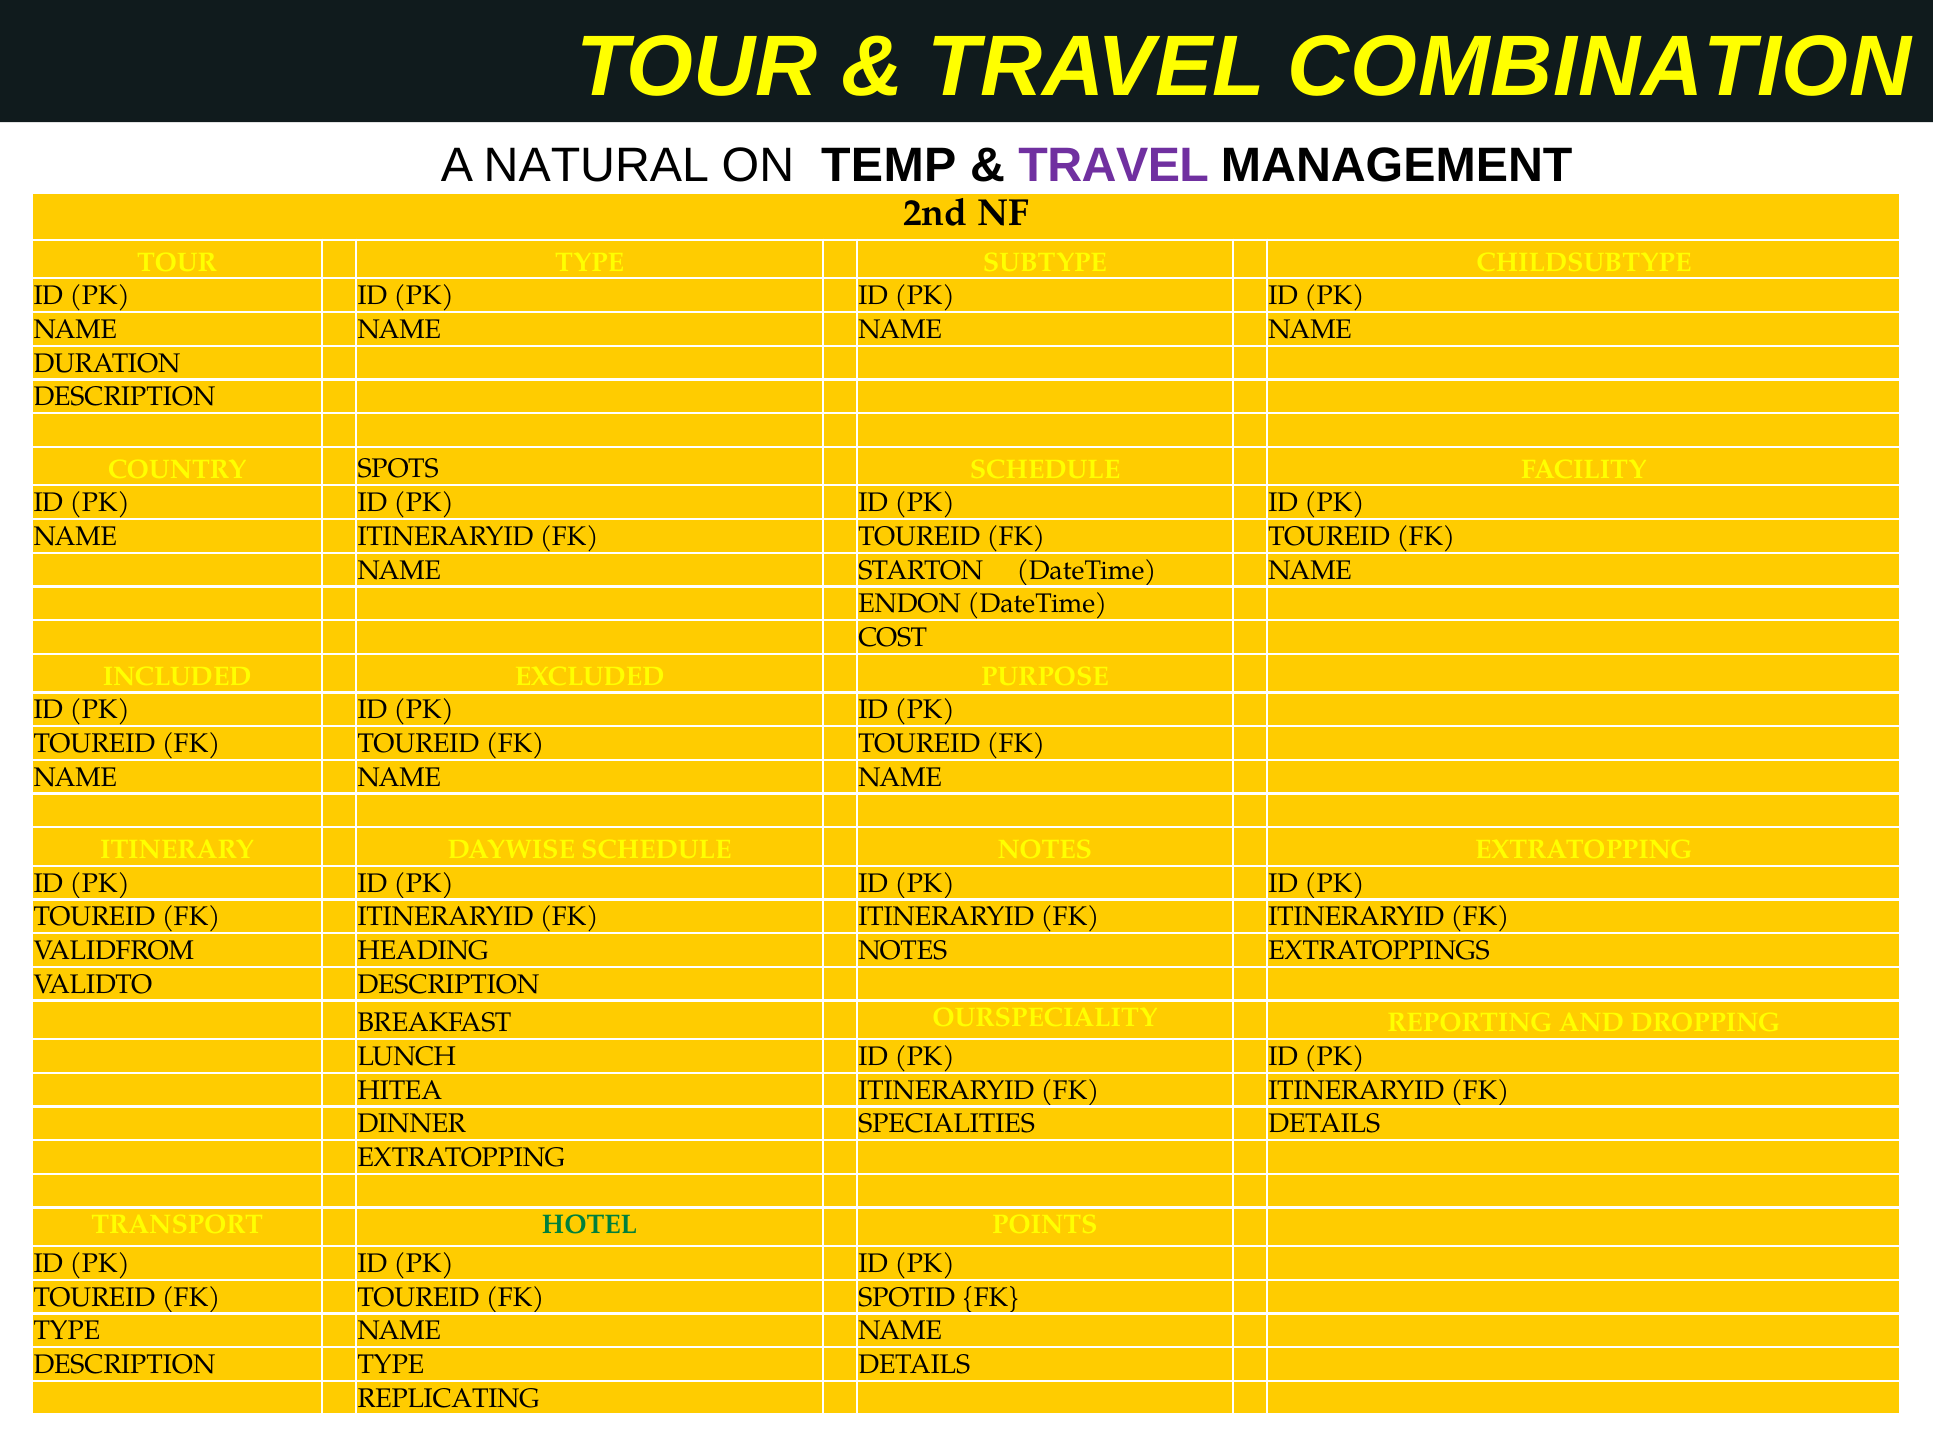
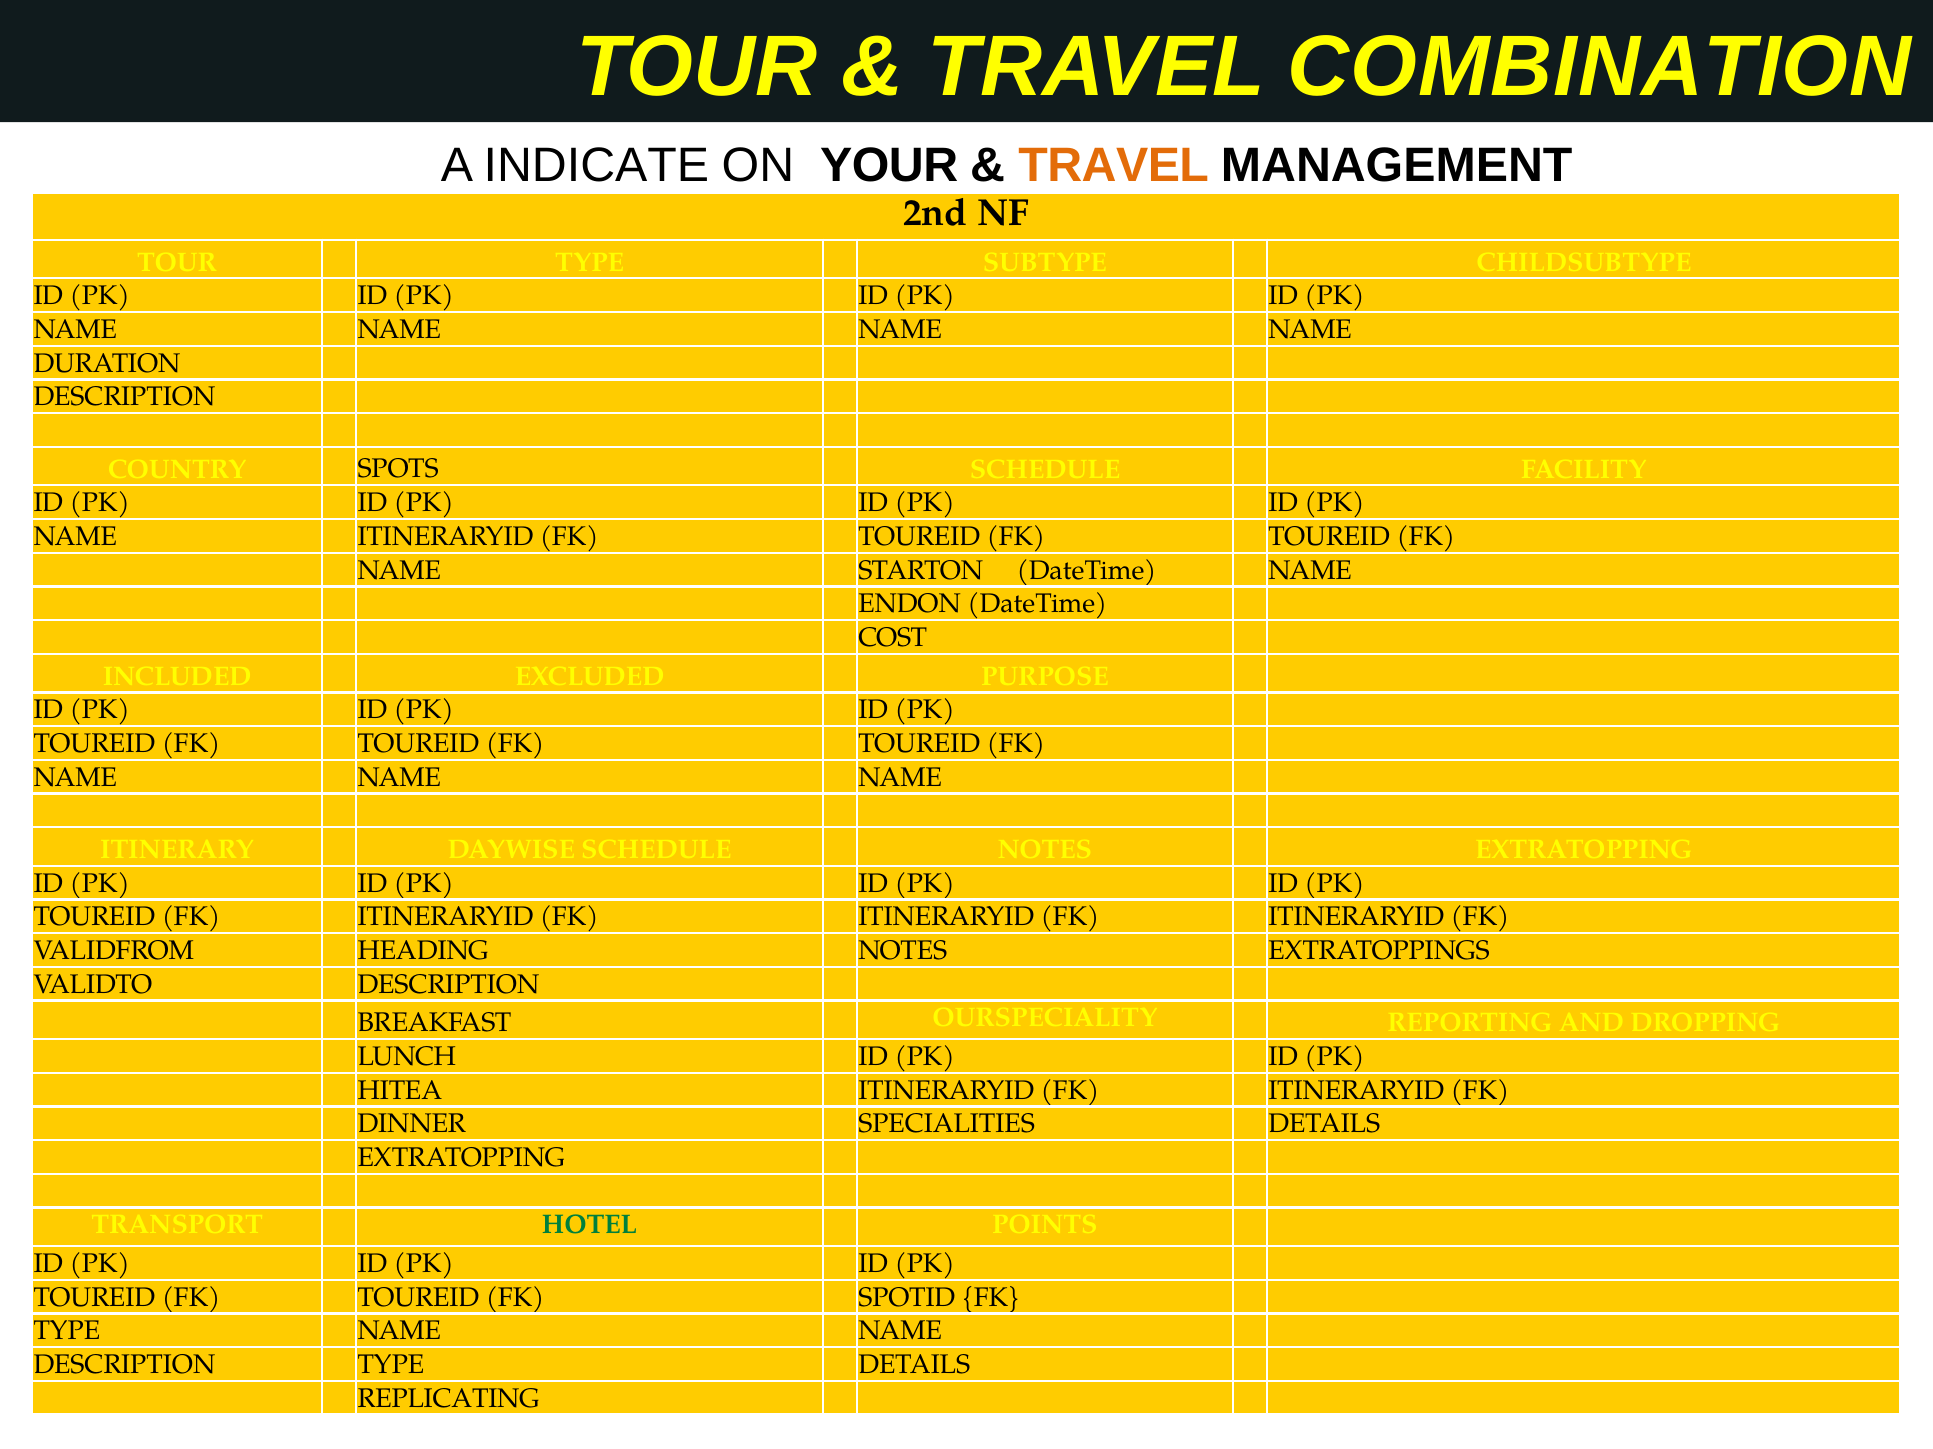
NATURAL: NATURAL -> INDICATE (596, 165)
TEMP: TEMP -> YOUR (889, 165)
TRAVEL colour: purple -> orange (1114, 165)
